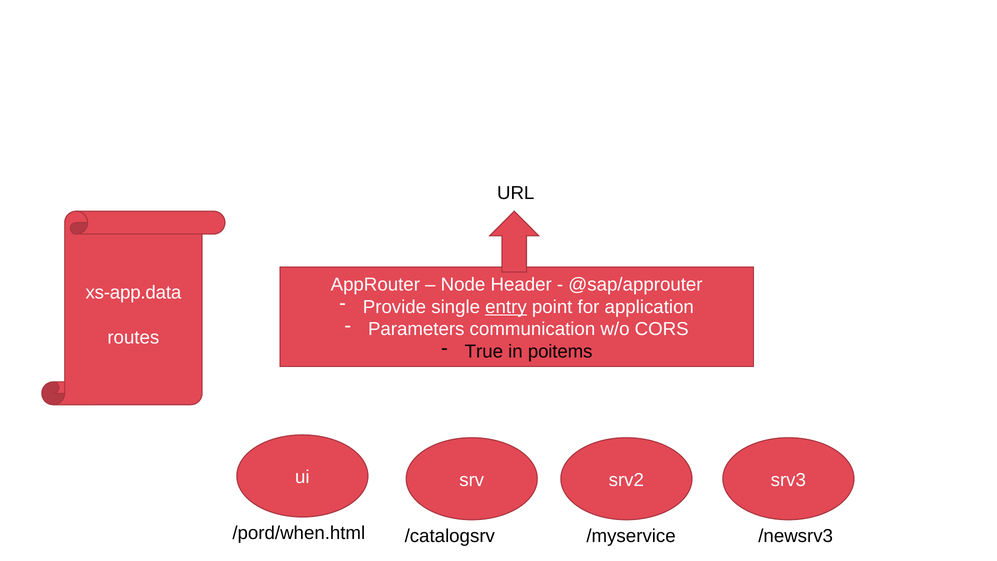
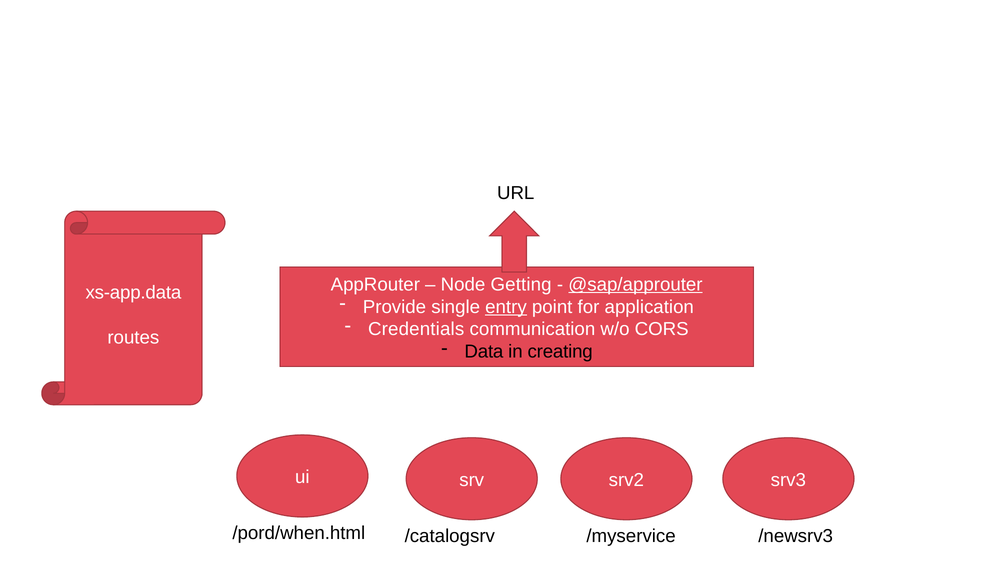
Header: Header -> Getting (521, 284)
@sap/approuter underline: none -> present (635, 284)
Parameters: Parameters -> Credentials (416, 329)
True: True -> Data (484, 352)
poitems: poitems -> creating (560, 352)
